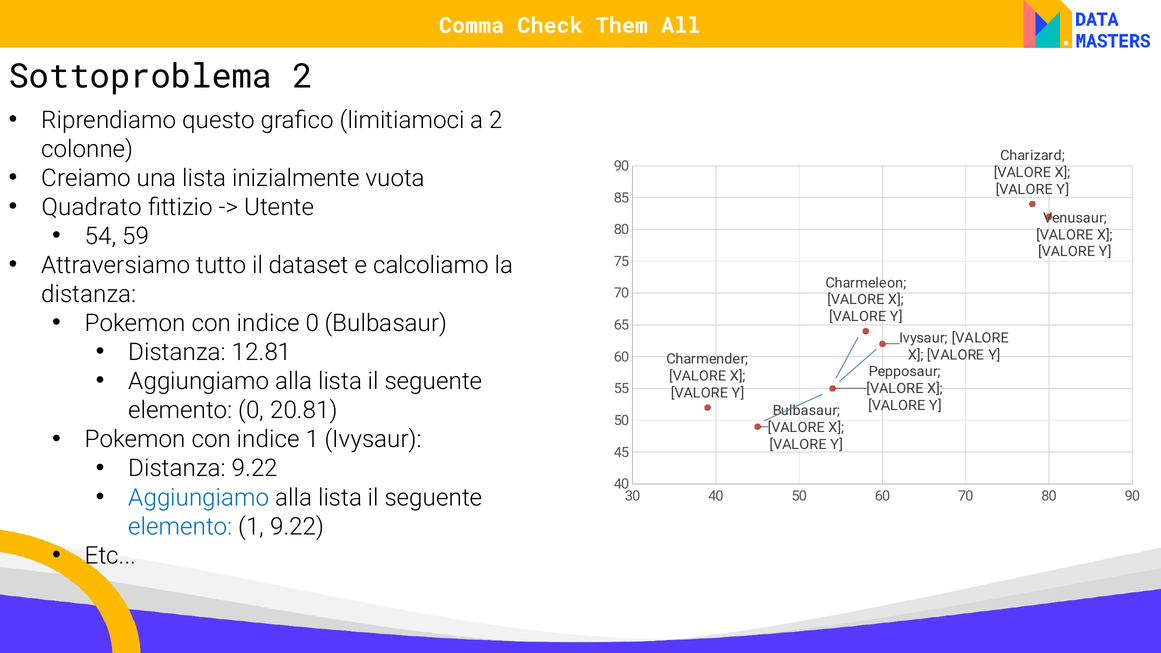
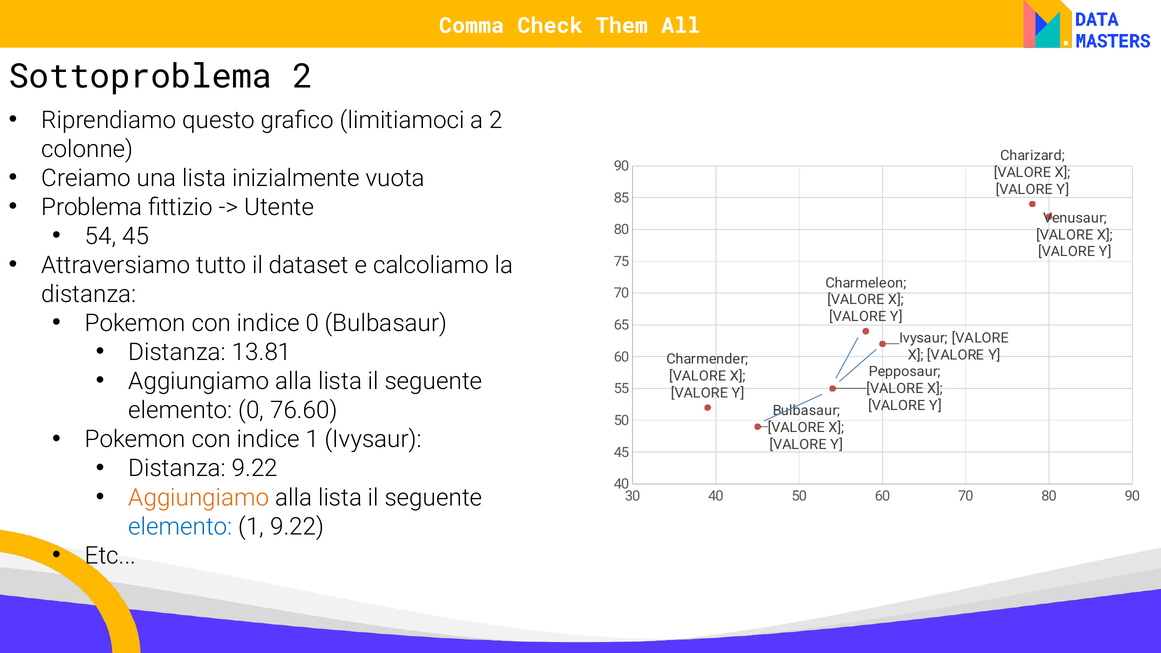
Quadrato: Quadrato -> Problema (92, 207)
54 59: 59 -> 45 (136, 236)
12.81: 12.81 -> 13.81 (262, 352)
20.81: 20.81 -> 76.60 (304, 410)
Aggiungiamo colour: blue -> orange (199, 498)
